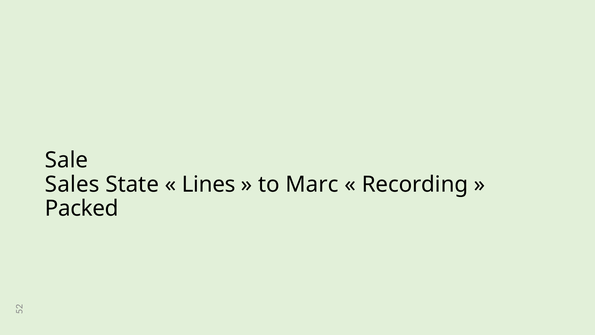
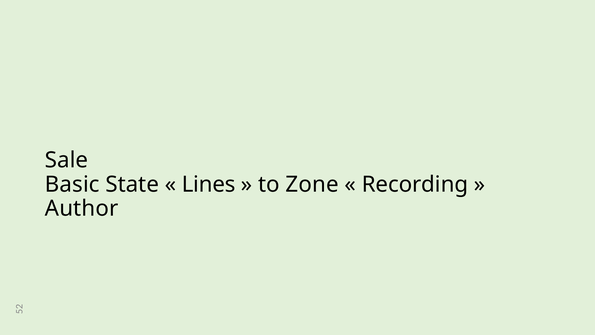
Sales: Sales -> Basic (72, 184)
Marc: Marc -> Zone (312, 184)
Packed: Packed -> Author (82, 208)
